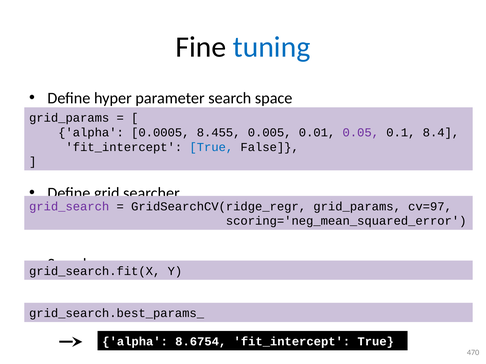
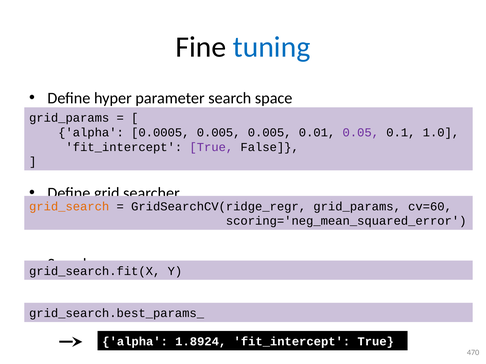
0.0005 8.455: 8.455 -> 0.005 (219, 133)
8.4: 8.4 -> 1.0 (441, 133)
True colour: blue -> purple (211, 147)
grid_search colour: purple -> orange (69, 207)
cv=97: cv=97 -> cv=60 (430, 207)
8.6754: 8.6754 -> 1.8924 (201, 342)
